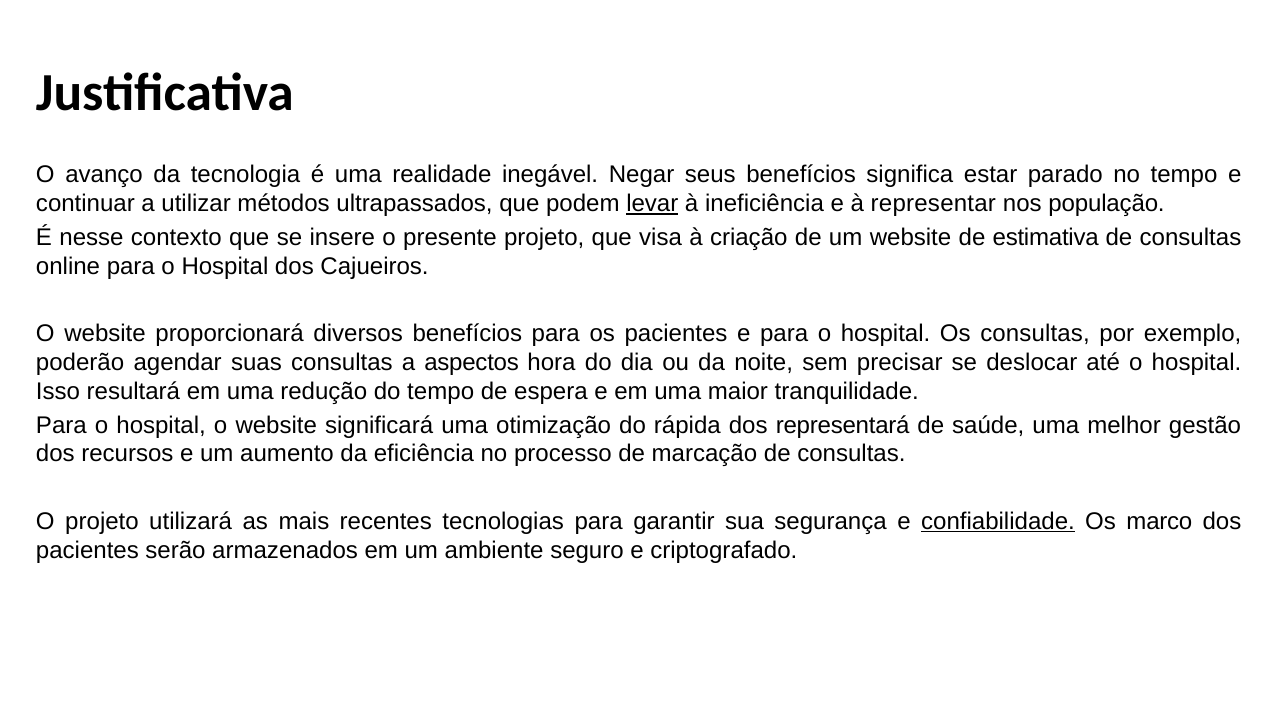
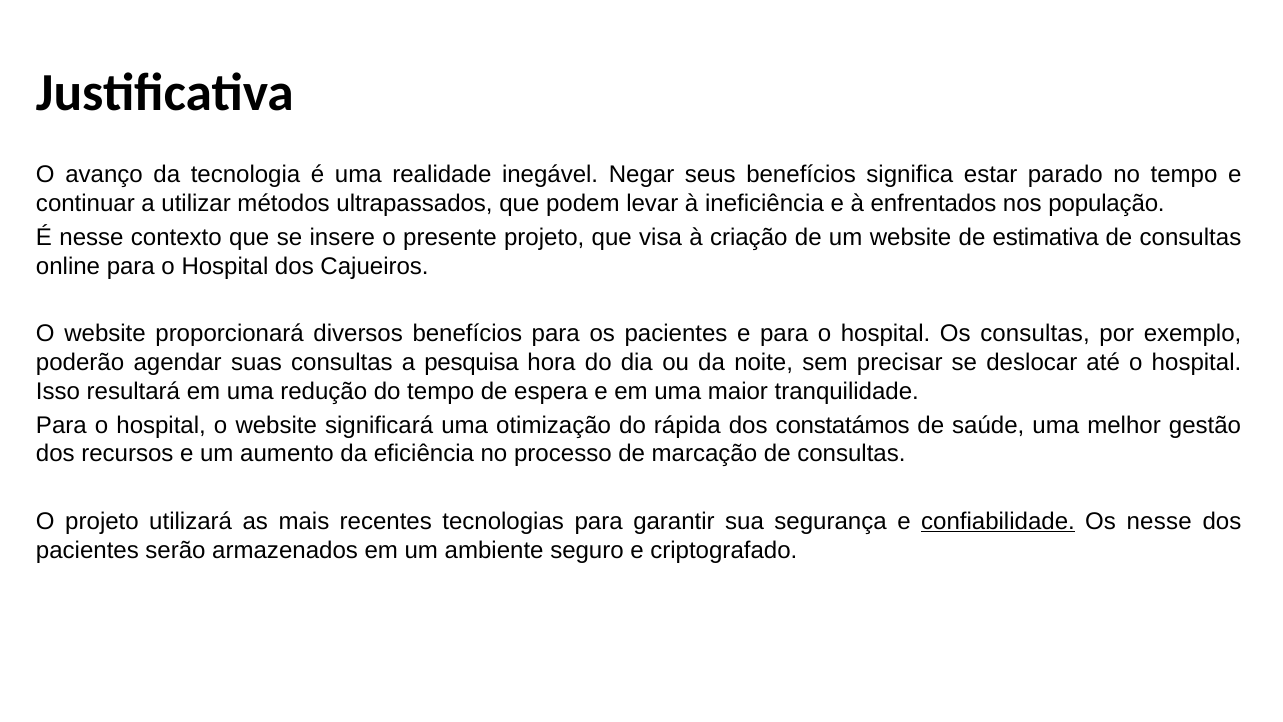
levar underline: present -> none (652, 204)
representar: representar -> enfrentados (934, 204)
aspectos: aspectos -> pesquisa (472, 362)
representará: representará -> constatámos (843, 425)
Os marco: marco -> nesse (1159, 521)
